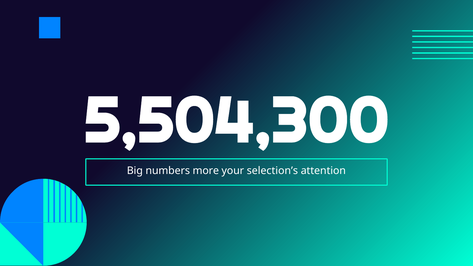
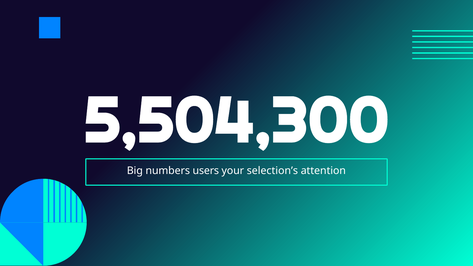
more: more -> users (206, 171)
